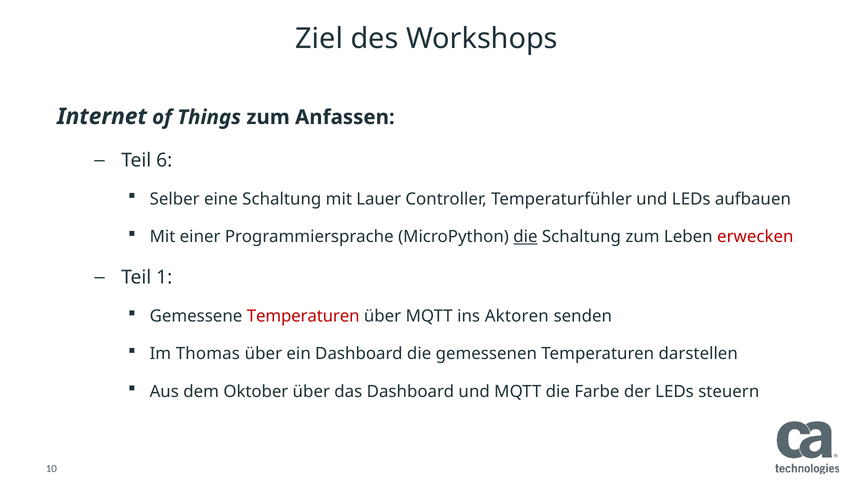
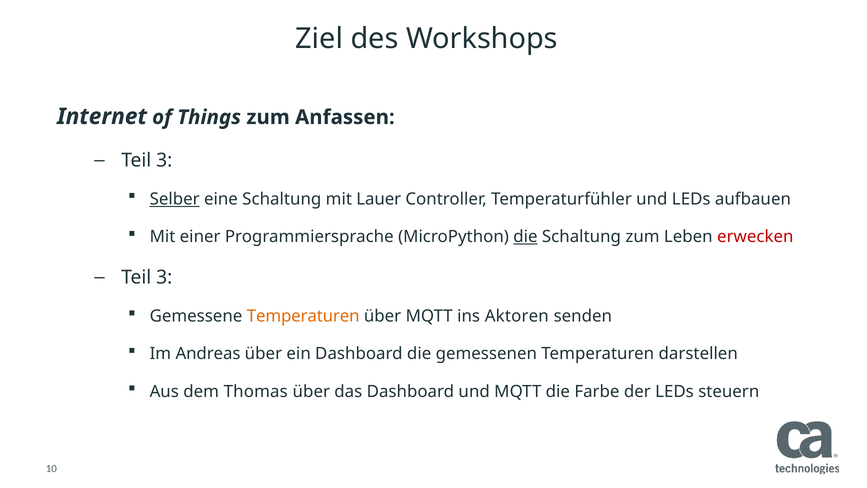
6: 6 -> 3 (164, 160)
Selber underline: none -> present (175, 199)
1: 1 -> 3 (164, 277)
Temperaturen colour: red -> orange (303, 316)
Thomas: Thomas -> Andreas (208, 354)
Oktober: Oktober -> Thomas (256, 391)
